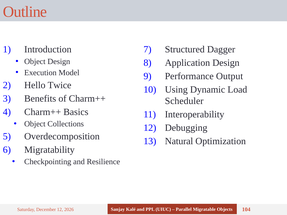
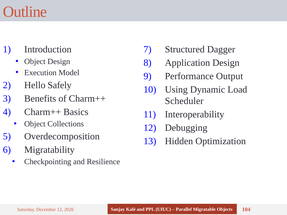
Twice: Twice -> Safely (60, 85)
Natural: Natural -> Hidden (179, 141)
